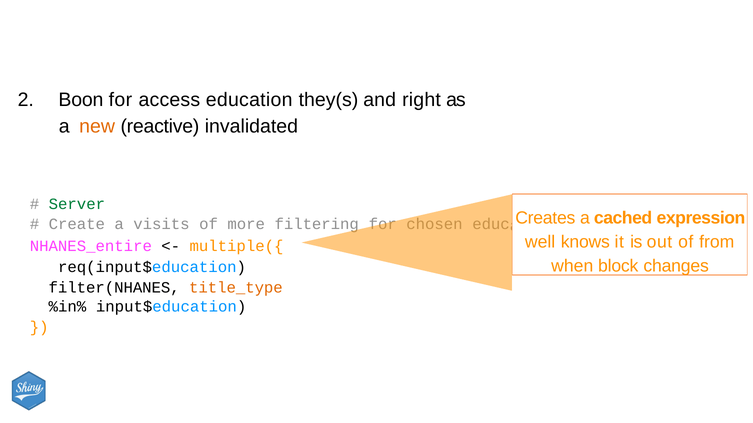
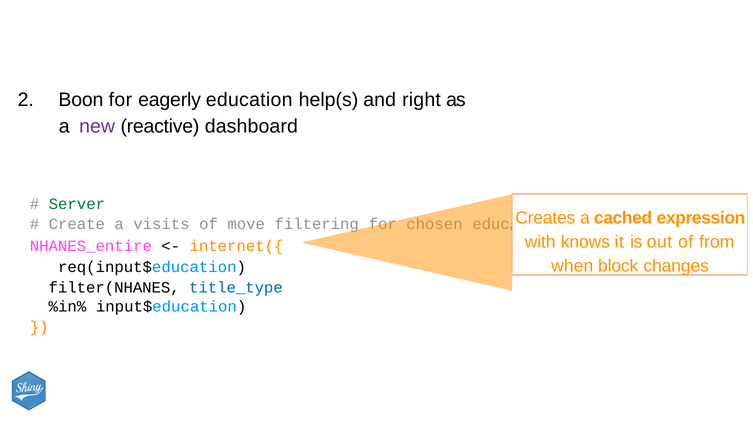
access: access -> eagerly (170, 100)
they(s: they(s -> help(s (329, 100)
new colour: orange -> purple (97, 126)
invalidated: invalidated -> dashboard (251, 126)
more: more -> move (246, 224)
well: well -> with (540, 242)
multiple({: multiple({ -> internet({ (236, 247)
title_type colour: orange -> blue (236, 288)
